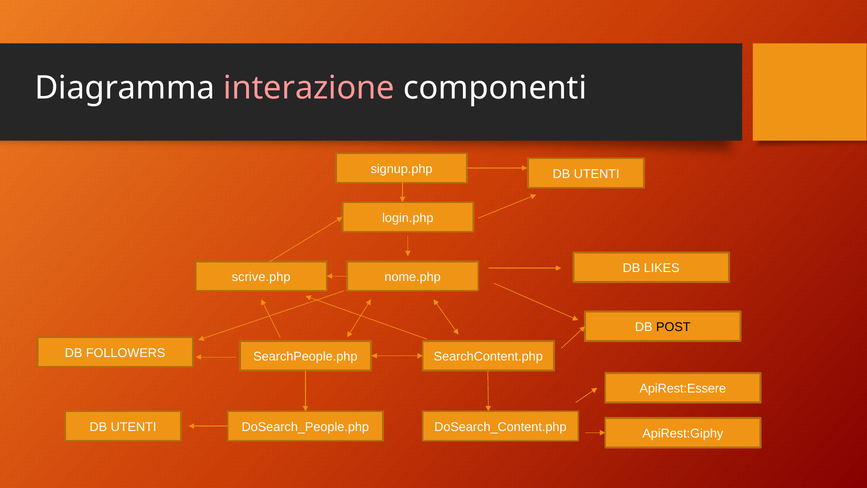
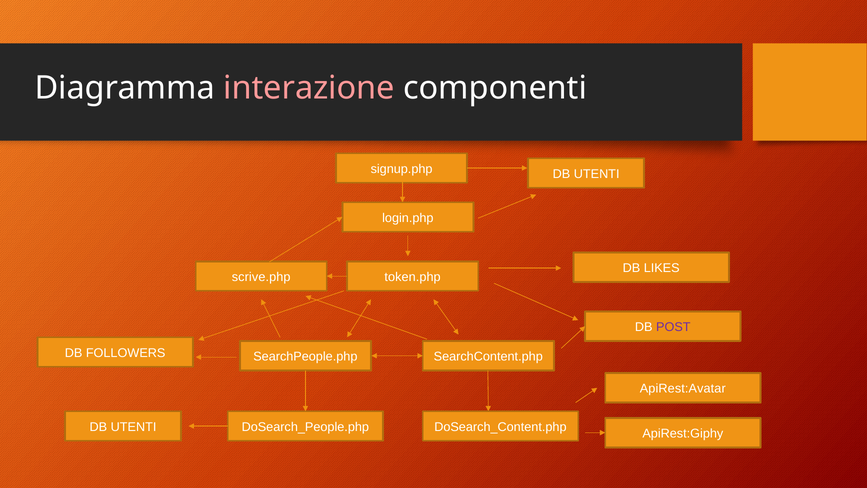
nome.php: nome.php -> token.php (413, 277)
POST colour: black -> purple (673, 327)
ApiRest:Essere: ApiRest:Essere -> ApiRest:Avatar (683, 389)
